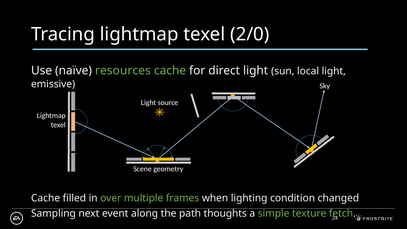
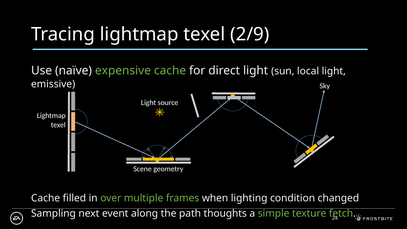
2/0: 2/0 -> 2/9 (250, 34)
resources: resources -> expensive (123, 71)
